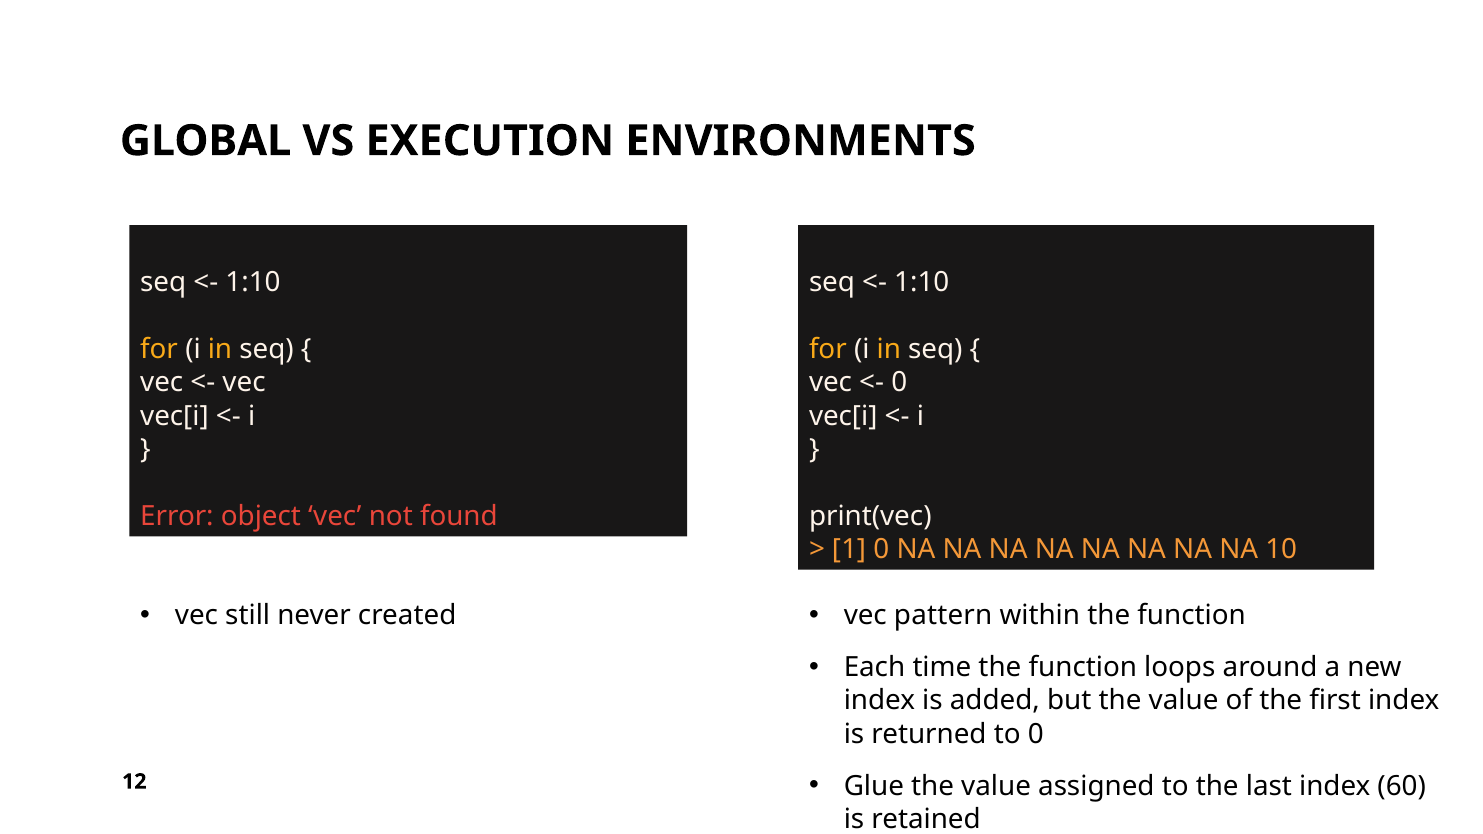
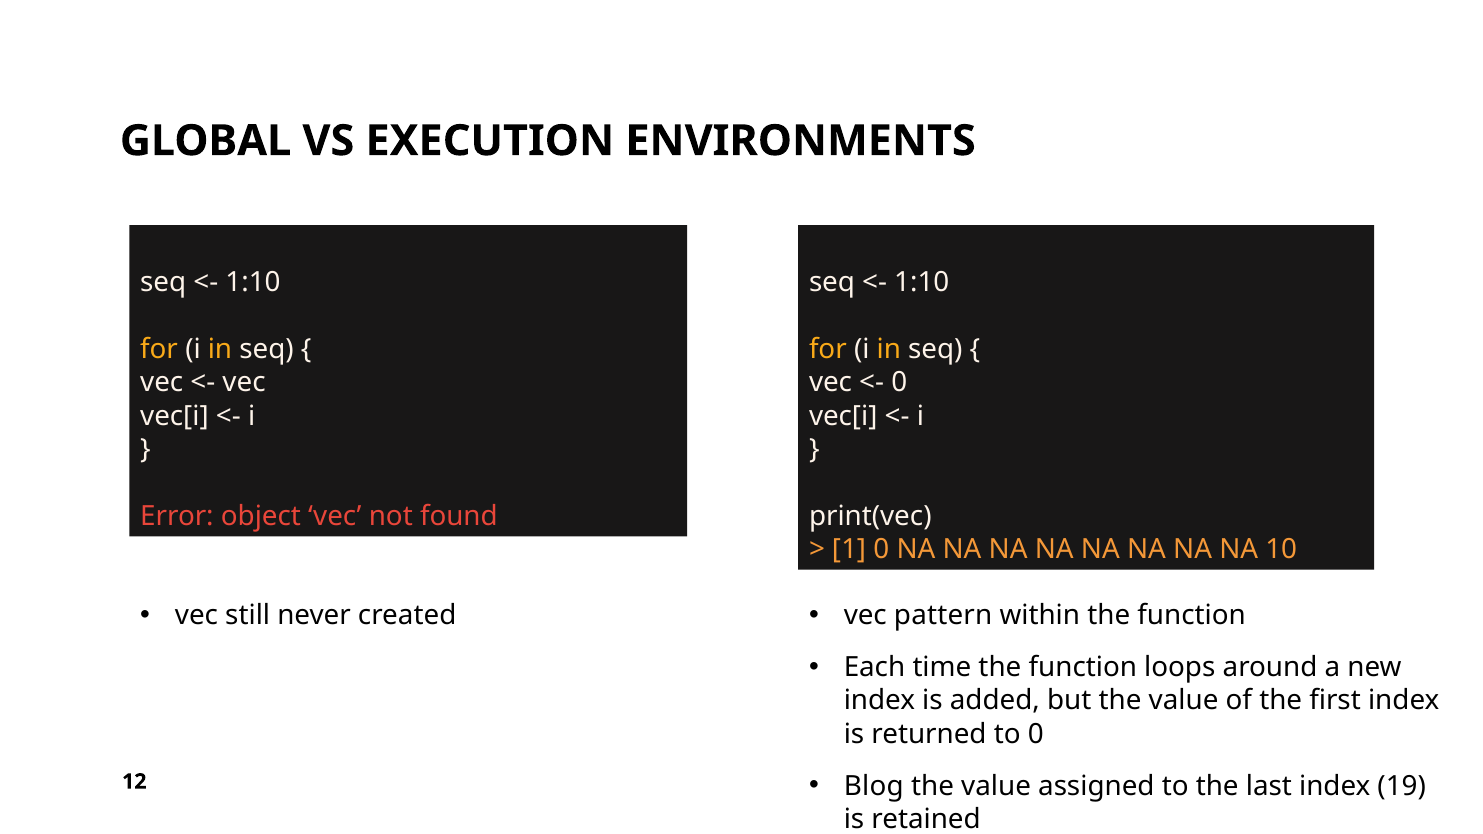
Glue: Glue -> Blog (874, 786)
60: 60 -> 19 (1402, 786)
